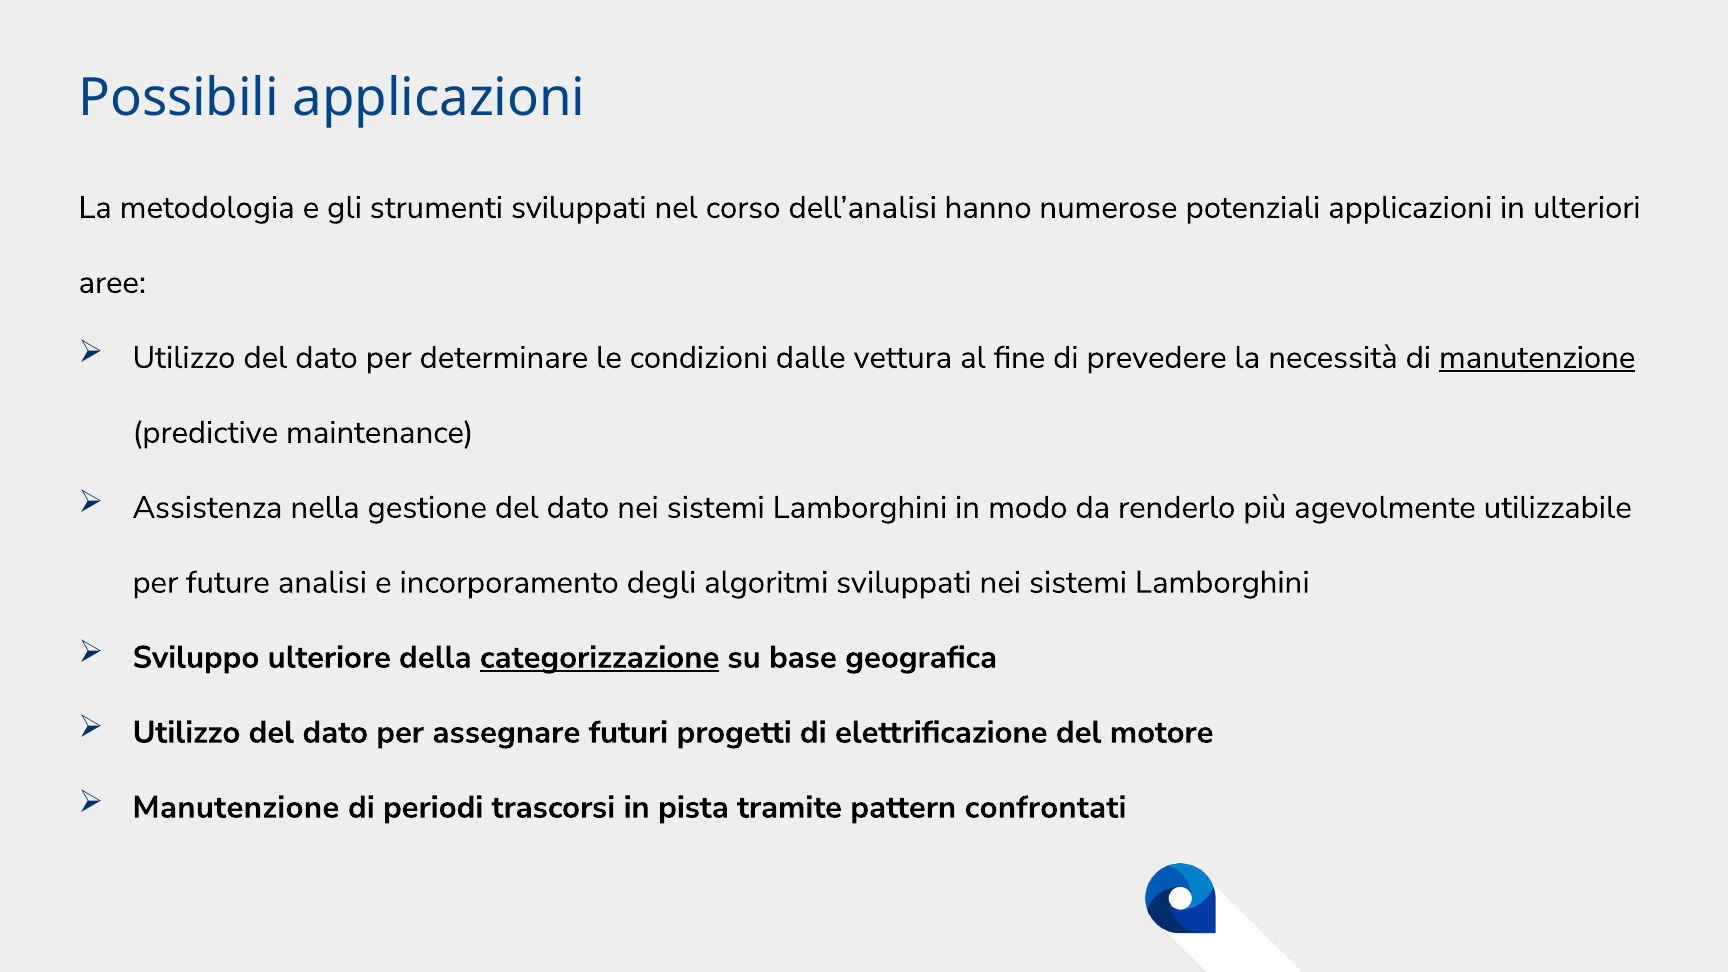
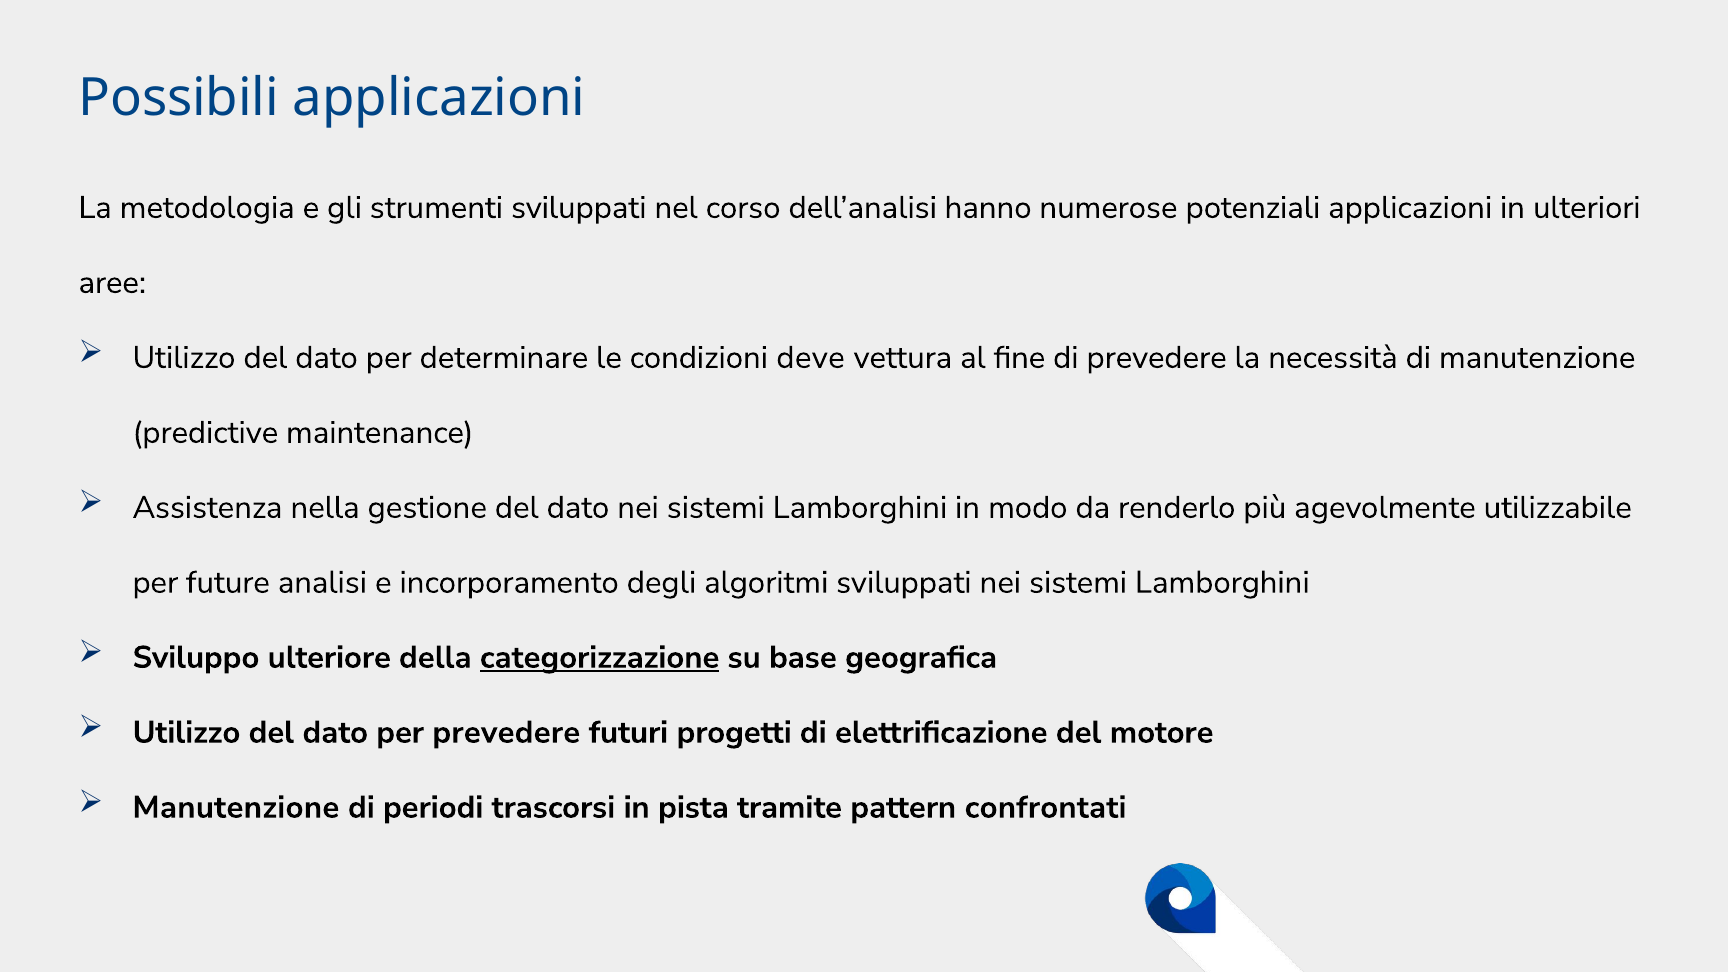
dalle: dalle -> deve (811, 358)
manutenzione underline: present -> none (1537, 358)
per assegnare: assegnare -> prevedere (506, 732)
